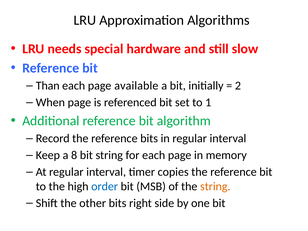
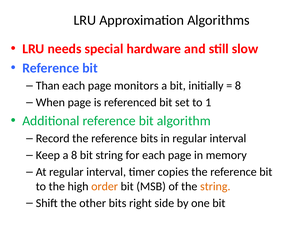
available: available -> monitors (136, 86)
2: 2 -> 8 (238, 86)
order colour: blue -> orange (105, 186)
